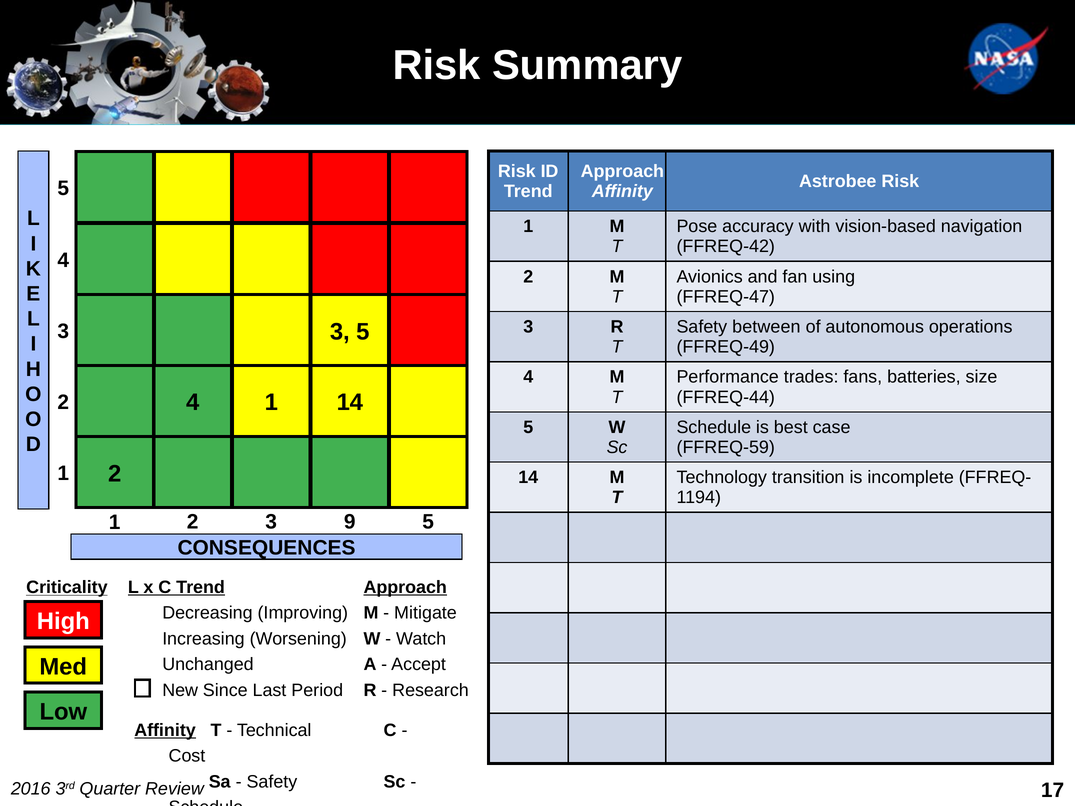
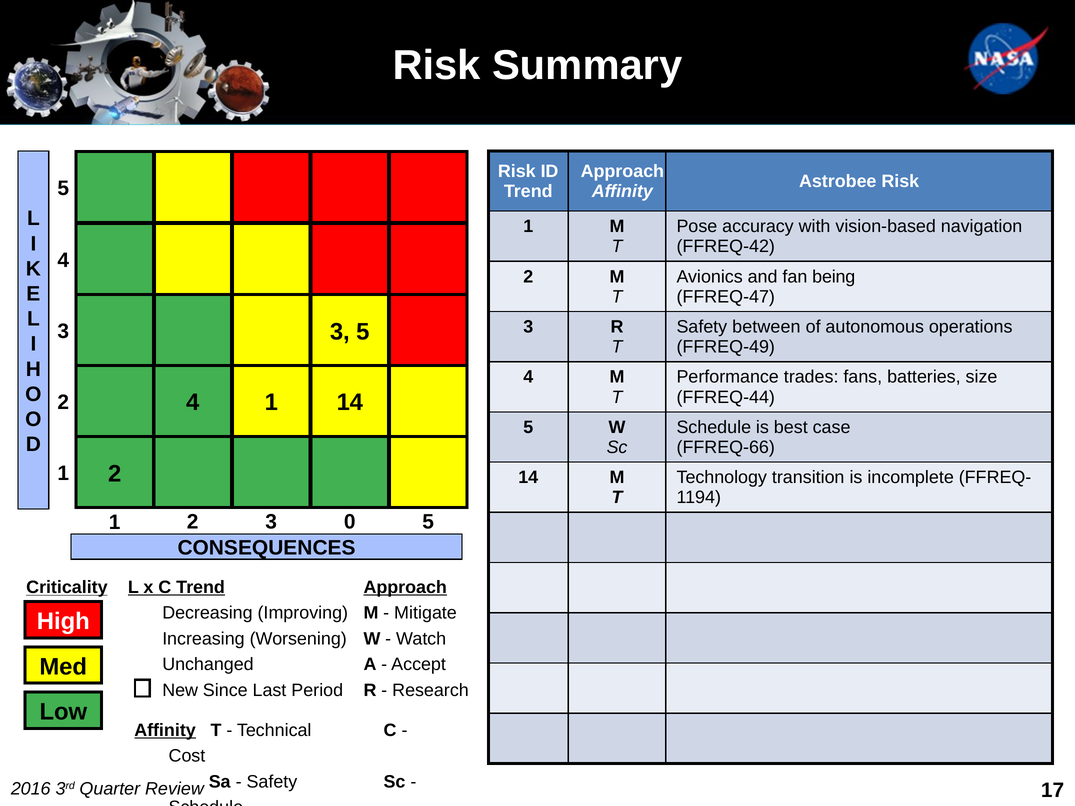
using: using -> being (834, 277)
FFREQ-59: FFREQ-59 -> FFREQ-66 (726, 447)
9: 9 -> 0 (350, 522)
